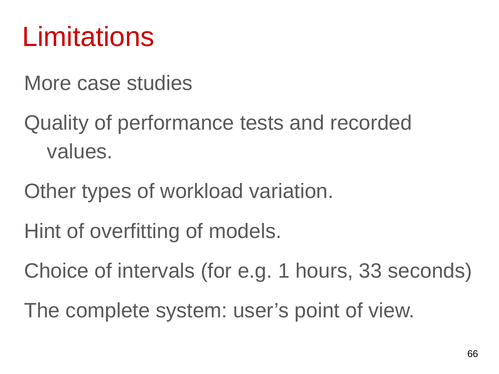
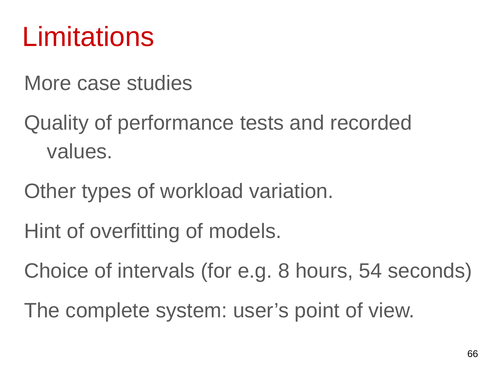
1: 1 -> 8 (284, 271)
33: 33 -> 54 (370, 271)
